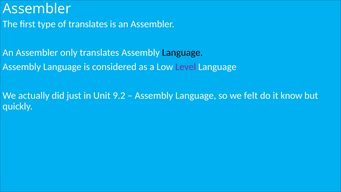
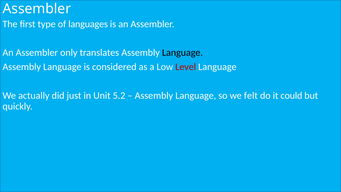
of translates: translates -> languages (88, 24)
Level colour: purple -> red (186, 67)
9.2: 9.2 -> 5.2 (119, 95)
know: know -> could (291, 95)
